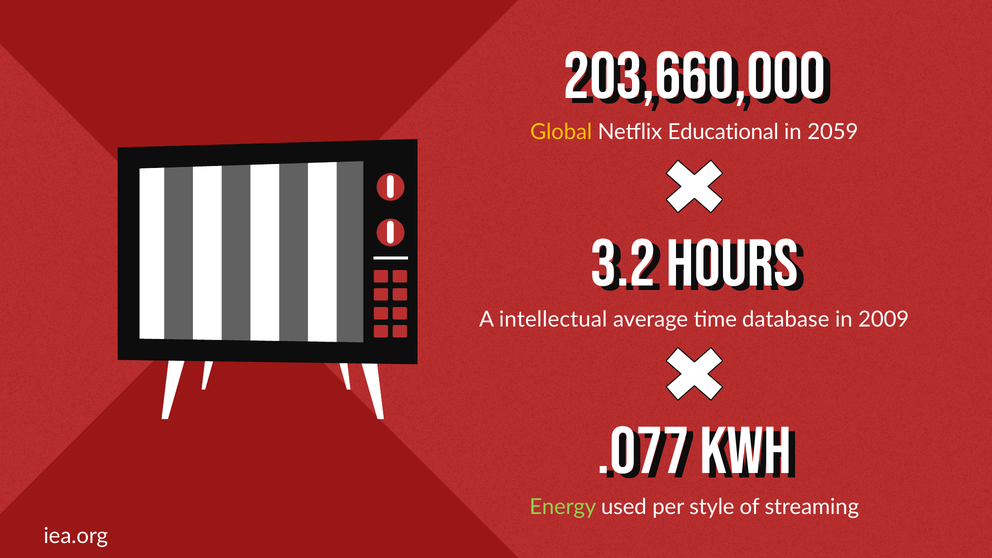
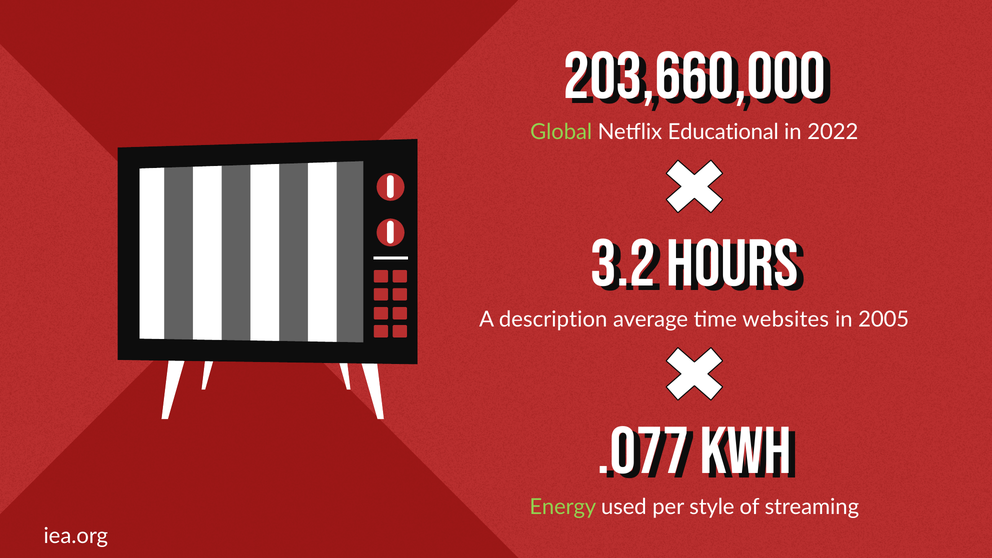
Global colour: yellow -> light green (561, 132)
2059: 2059 -> 2022 (833, 132)
intellectual: intellectual -> description (553, 319)
database: database -> websites (786, 319)
2009: 2009 -> 2005 (884, 319)
